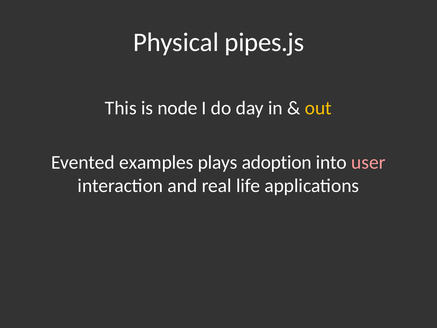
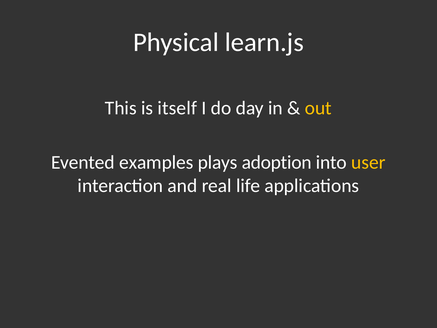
pipes.js: pipes.js -> learn.js (264, 42)
node: node -> itself (177, 108)
user colour: pink -> yellow (368, 162)
